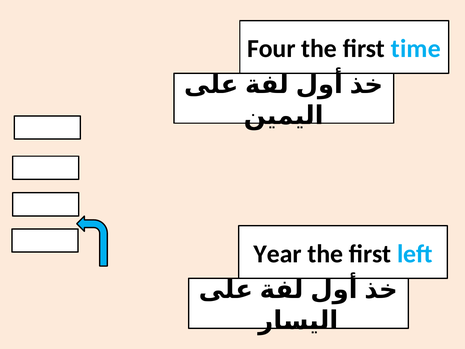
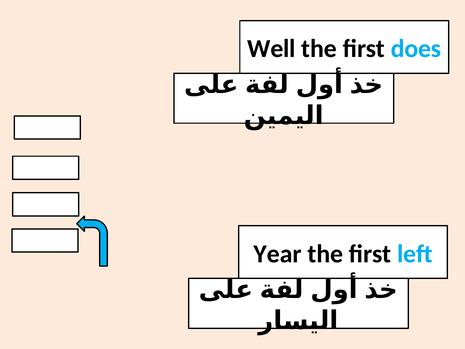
Four: Four -> Well (271, 49)
time: time -> does (416, 49)
